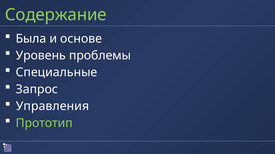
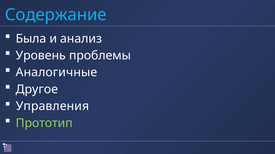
Содержание colour: light green -> light blue (56, 15)
основе: основе -> анализ (81, 39)
Специальные: Специальные -> Аналогичные (56, 73)
Запрос: Запрос -> Другое (37, 90)
